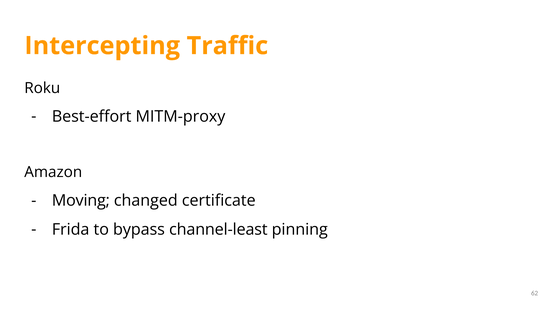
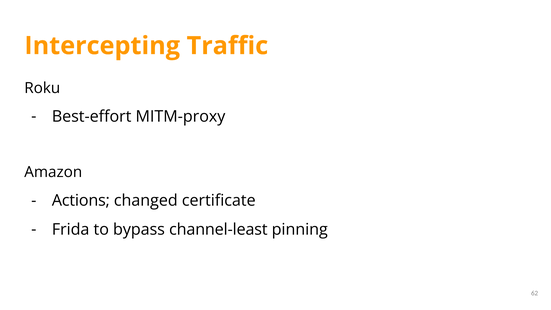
Moving: Moving -> Actions (81, 201)
